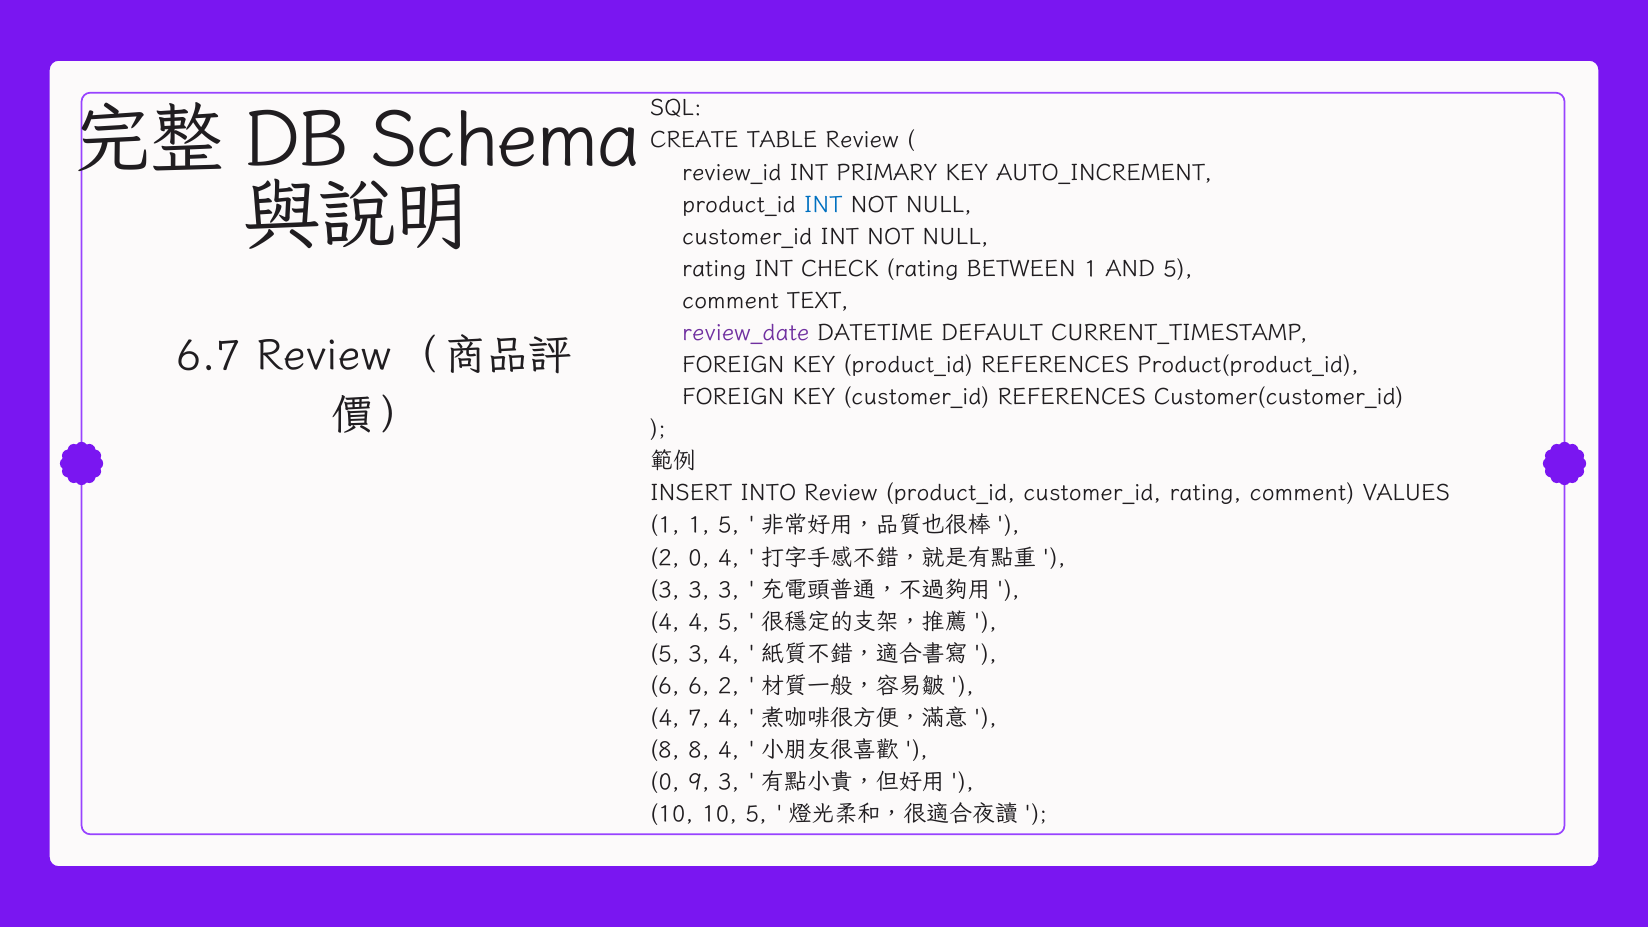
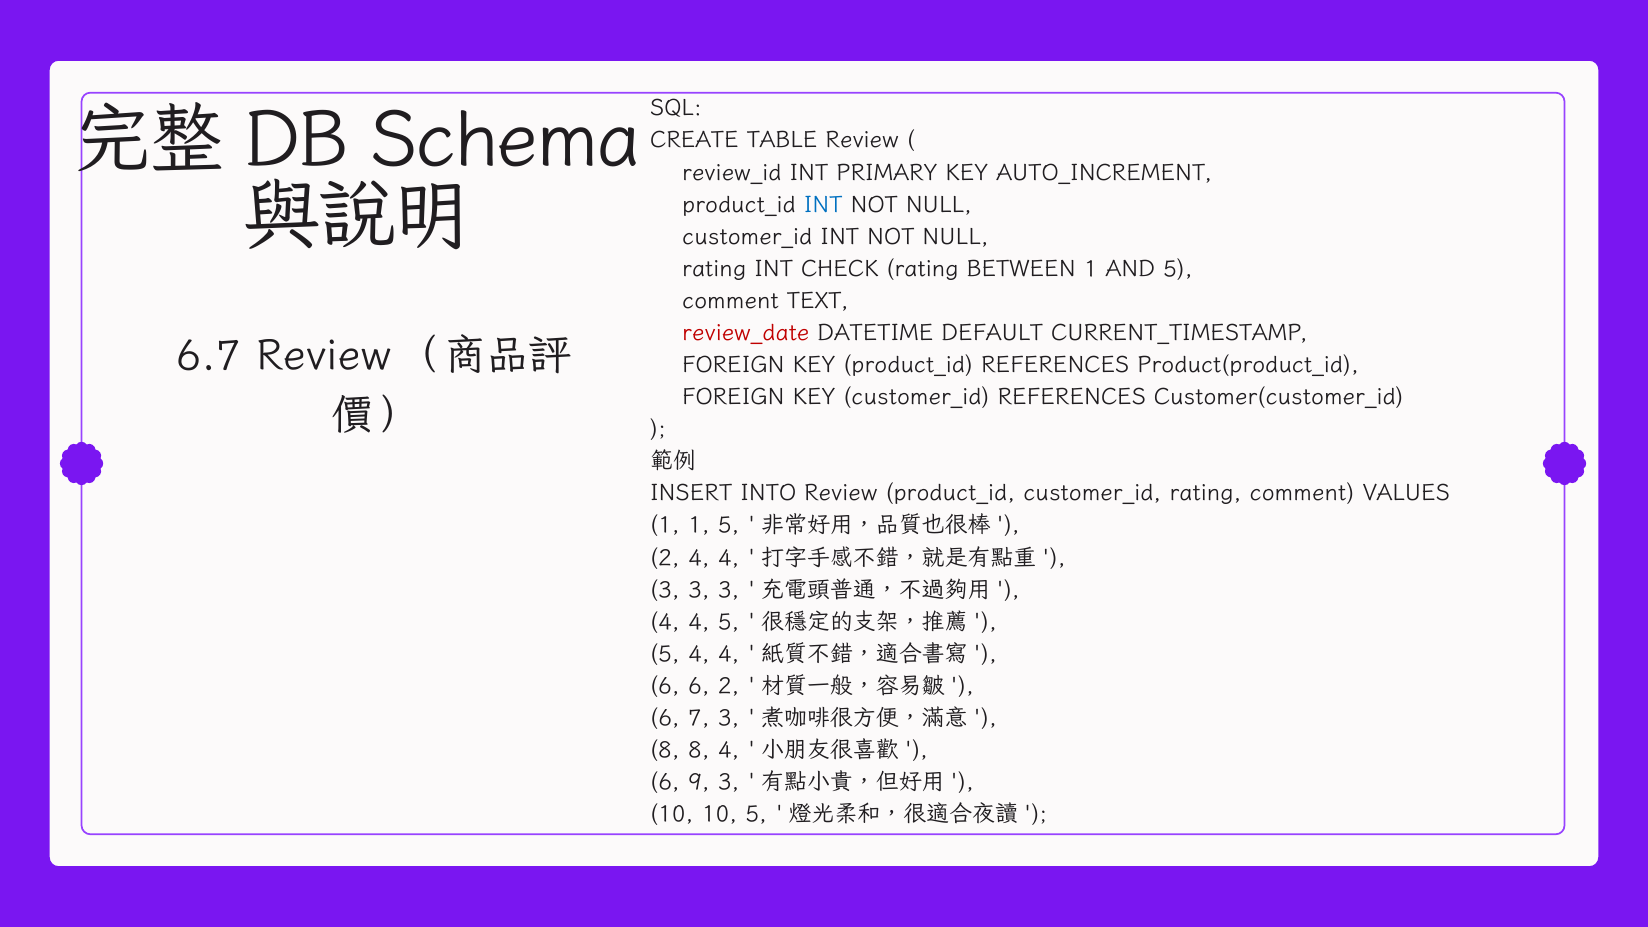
review_date colour: purple -> red (746, 333)
2 0: 0 -> 4 (699, 557)
5 3: 3 -> 4 (699, 654)
4: 4 -> 6 (665, 718)
7 4: 4 -> 3 (729, 718)
0: 0 -> 6 (665, 782)
